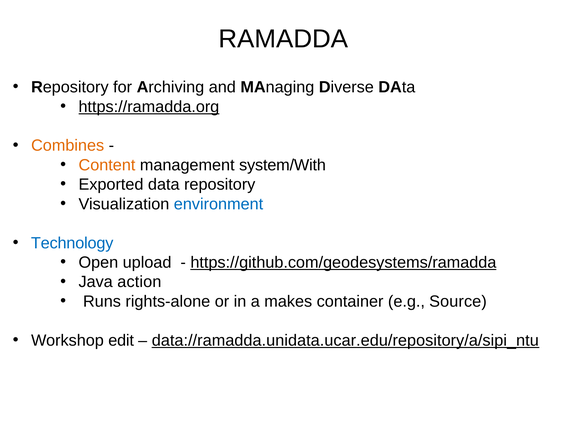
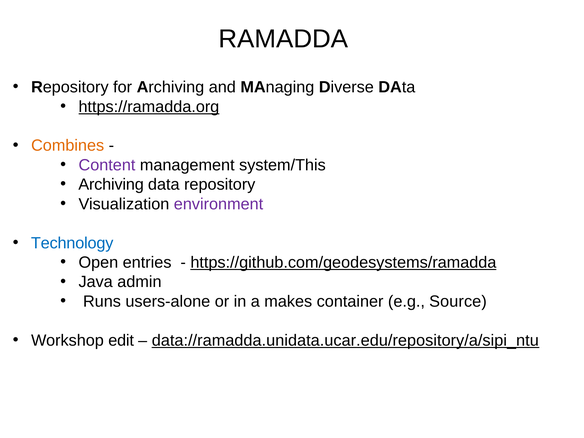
Content colour: orange -> purple (107, 165)
system/With: system/With -> system/This (282, 165)
Exported: Exported -> Archiving (111, 185)
environment colour: blue -> purple (219, 204)
upload: upload -> entries (147, 262)
action: action -> admin (139, 282)
rights-alone: rights-alone -> users-alone (168, 301)
